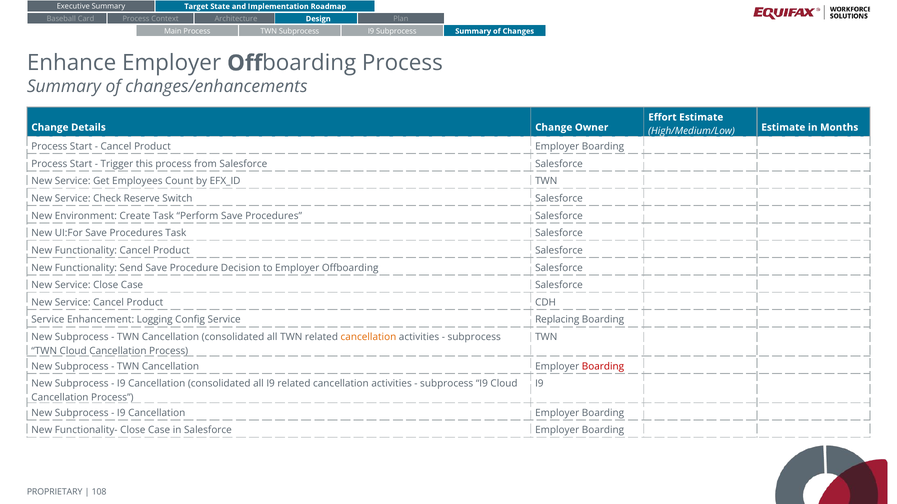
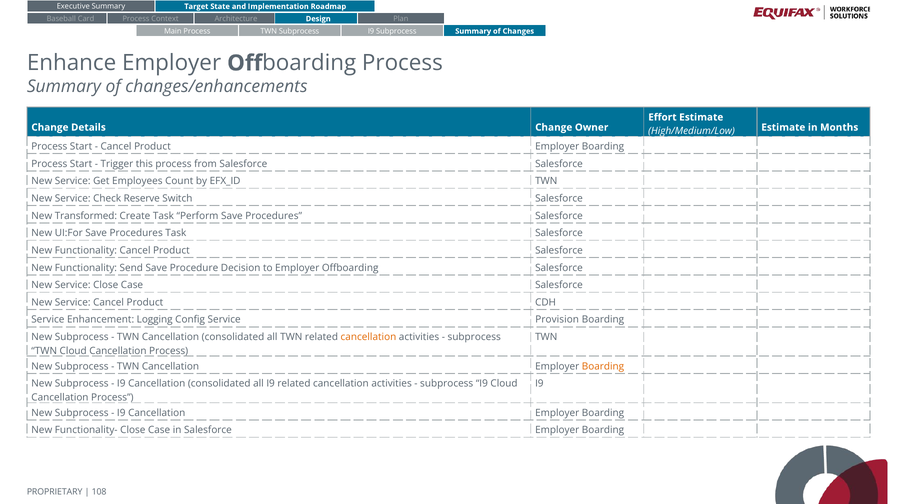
Environment: Environment -> Transformed (86, 216)
Replacing: Replacing -> Provision (557, 320)
Boarding colour: red -> orange (603, 367)
